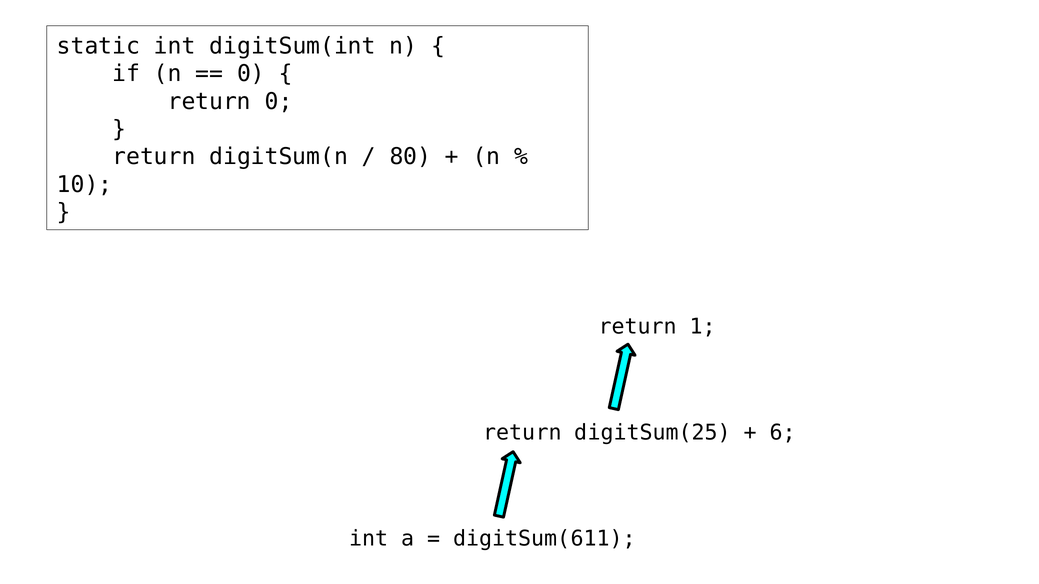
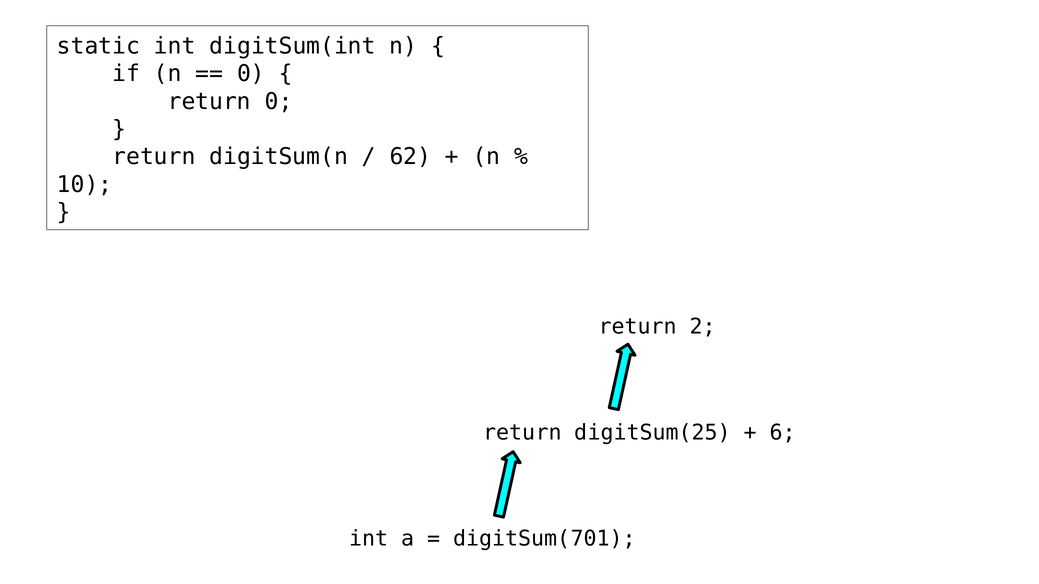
80: 80 -> 62 (410, 157)
1: 1 -> 2 (703, 327)
digitSum(611: digitSum(611 -> digitSum(701 (544, 539)
